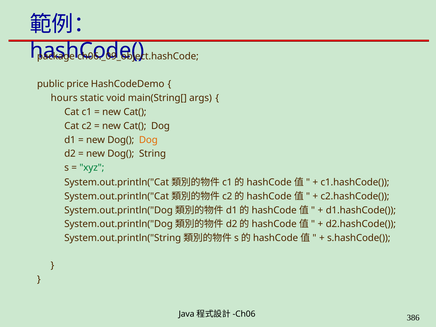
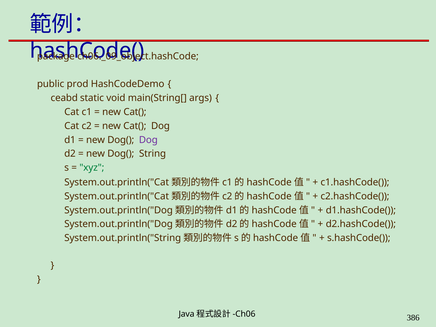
price: price -> prod (78, 84)
hours: hours -> ceabd (64, 98)
Dog colour: orange -> purple (148, 140)
